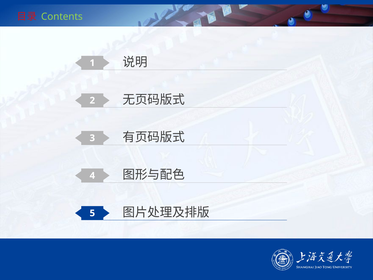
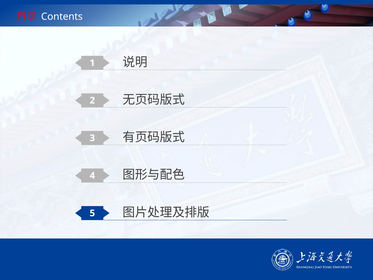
Contents colour: light green -> white (62, 17)
